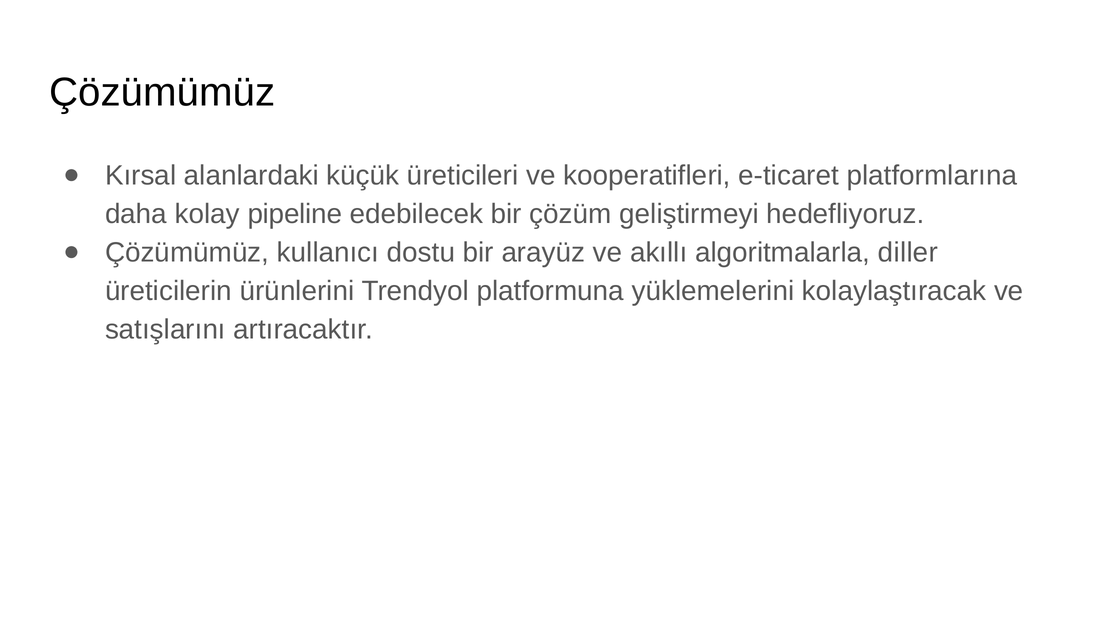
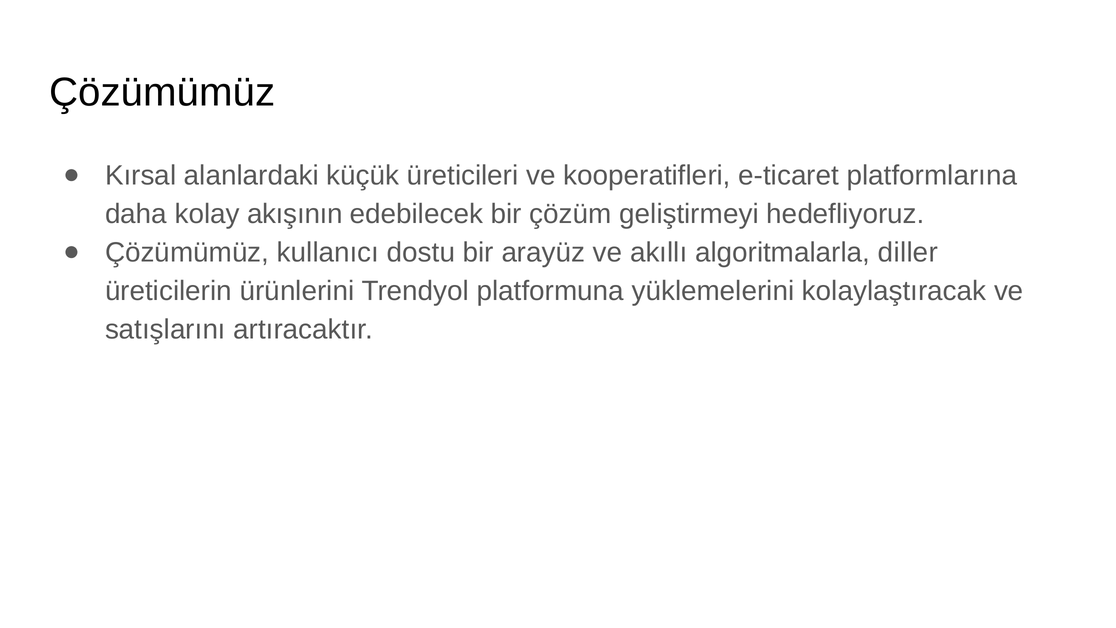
pipeline: pipeline -> akışının (295, 214)
